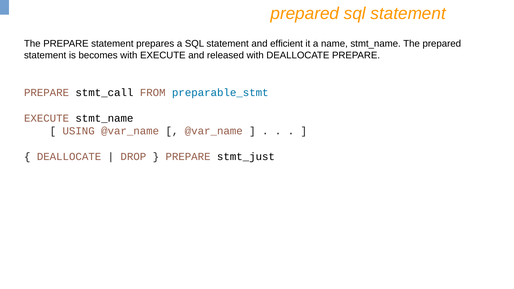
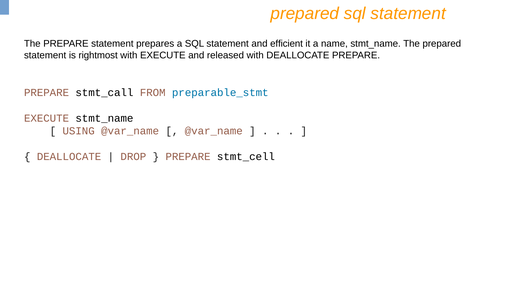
becomes: becomes -> rightmost (98, 55)
stmt_just: stmt_just -> stmt_cell (246, 157)
